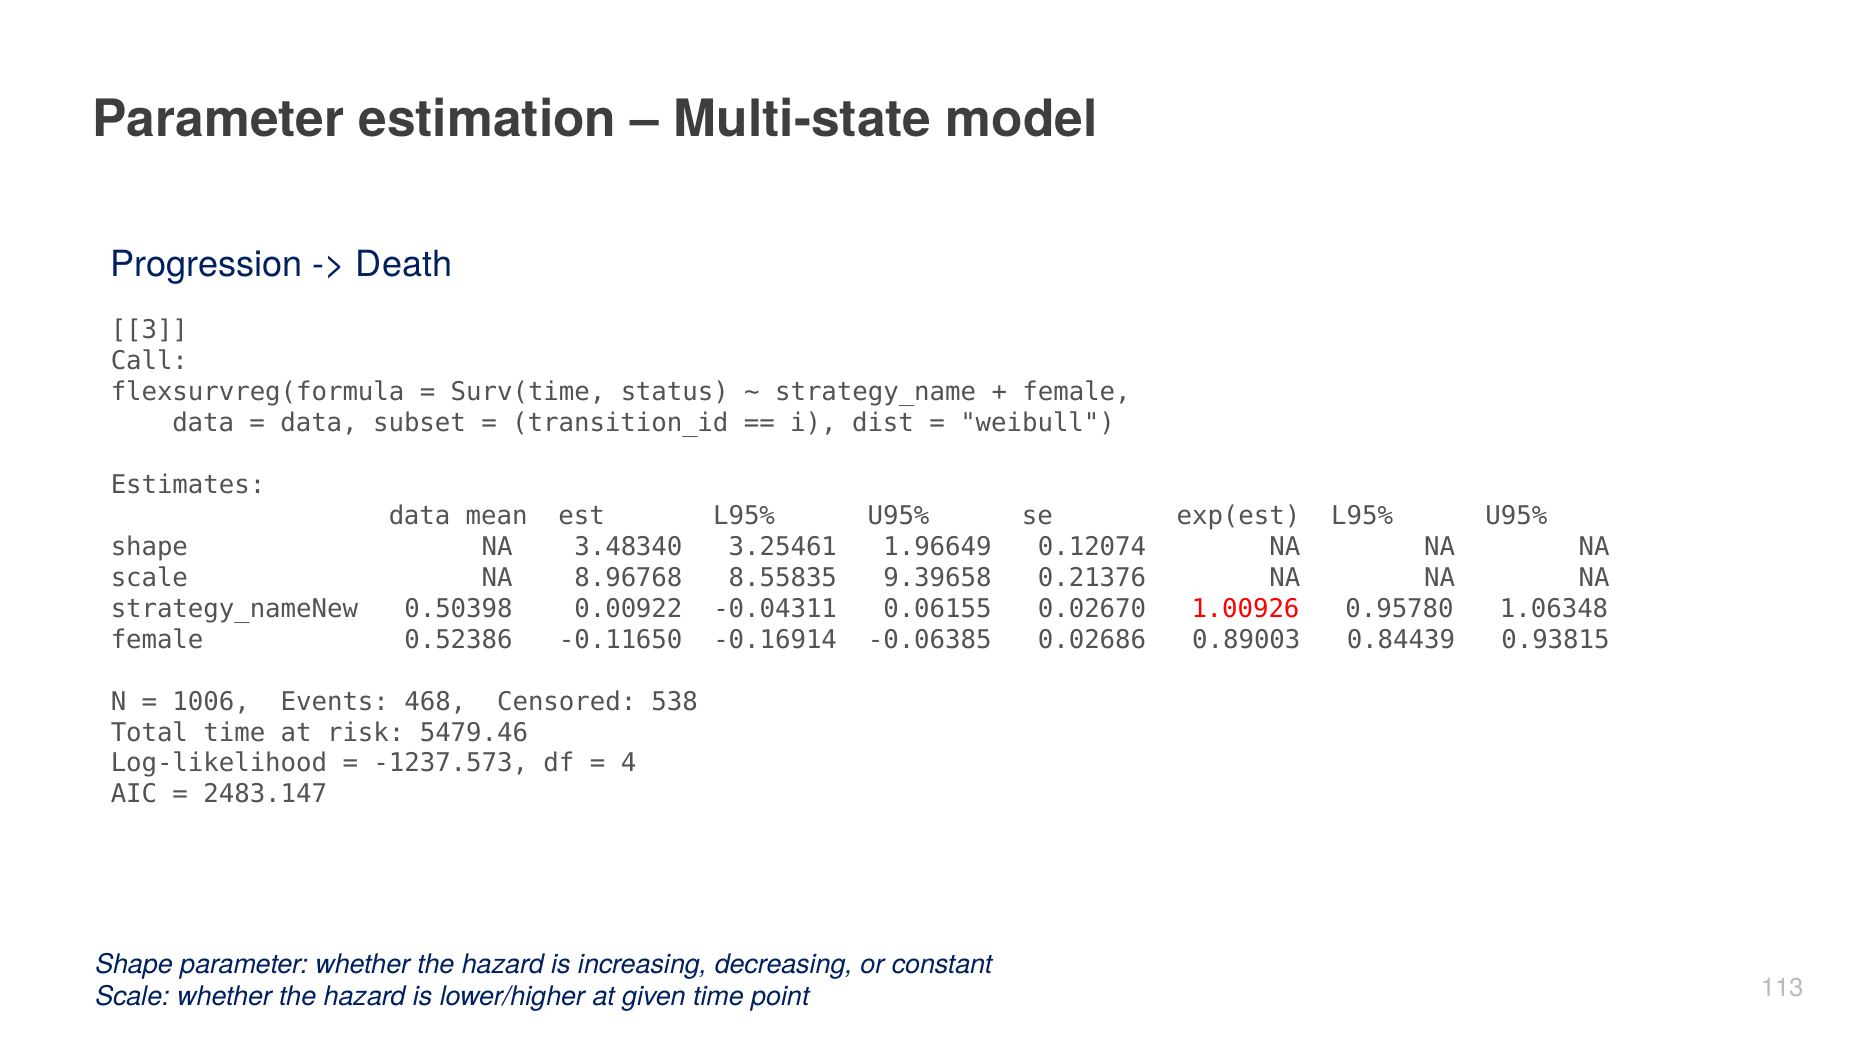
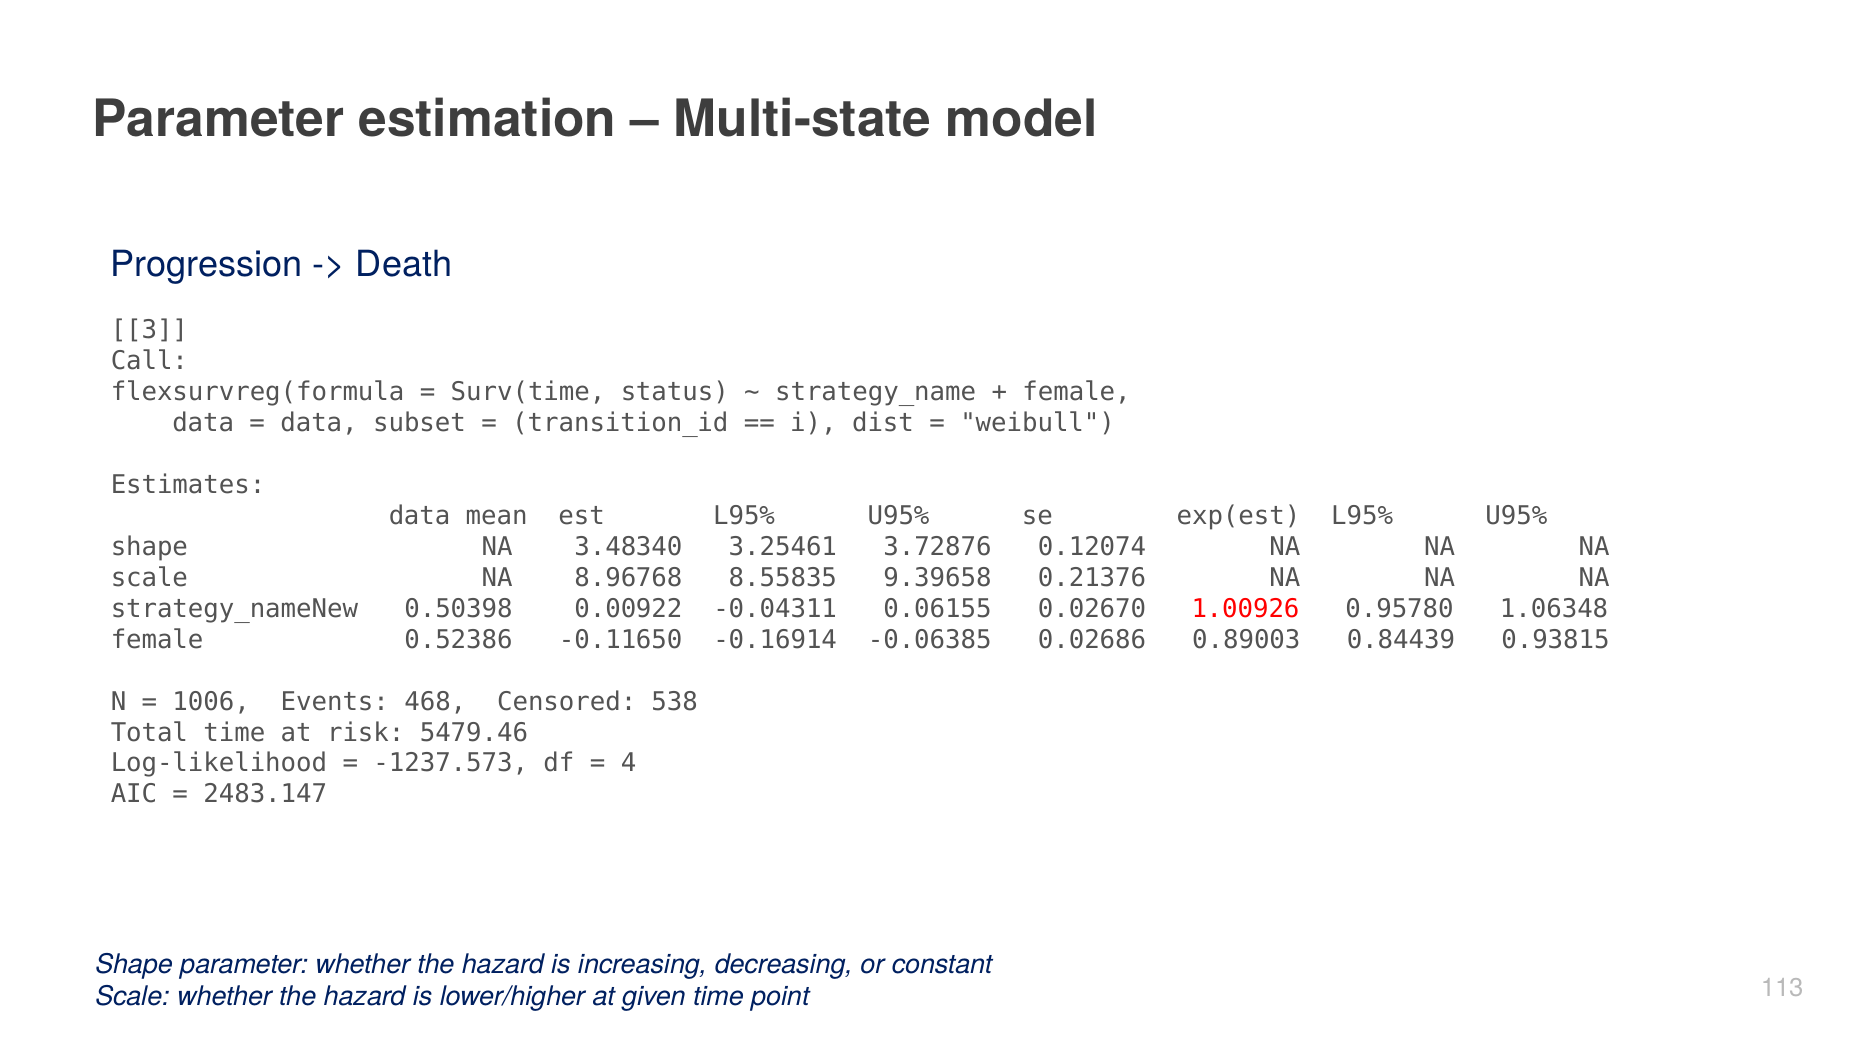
1.96649: 1.96649 -> 3.72876 (937, 547)
